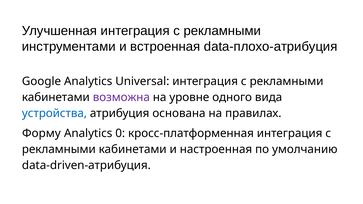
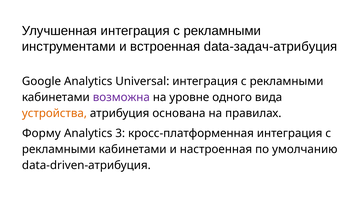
data-плохо-атрибуция: data-плохо-атрибуция -> data-задач-атрибуция (271, 47)
устройства colour: blue -> orange (54, 113)
0: 0 -> 3 (120, 133)
